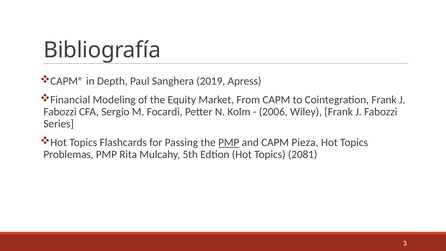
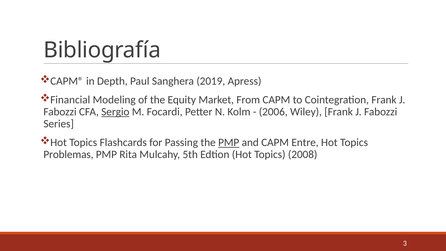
Sergio underline: none -> present (115, 112)
Pieza: Pieza -> Entre (305, 142)
2081: 2081 -> 2008 (303, 154)
